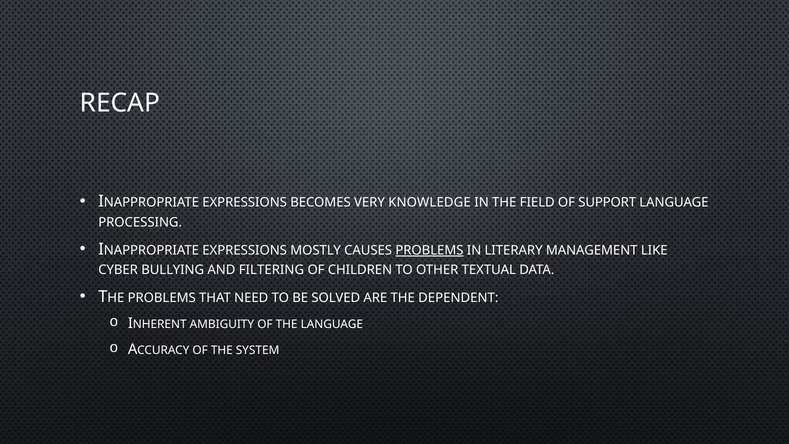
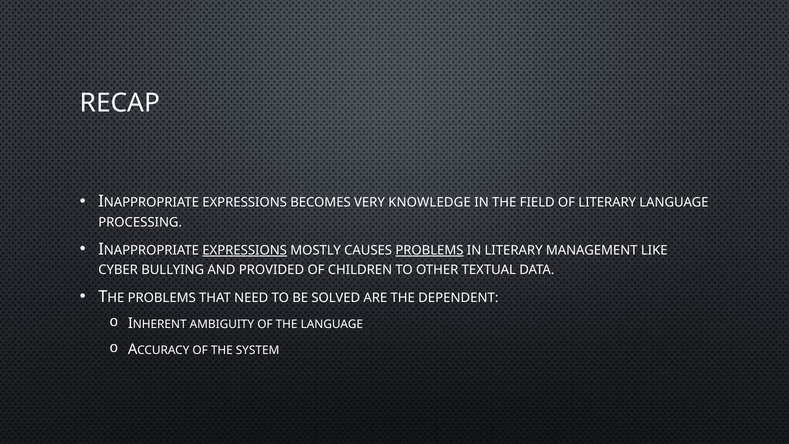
OF SUPPORT: SUPPORT -> LITERARY (607, 203)
EXPRESSIONS underline: none -> present (245, 250)
FILTERING: FILTERING -> PROVIDED (271, 270)
